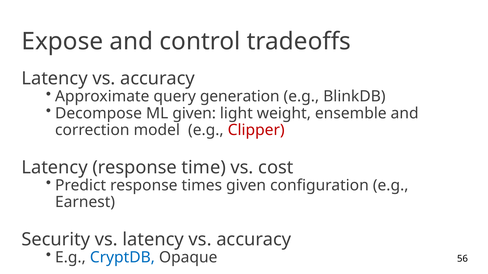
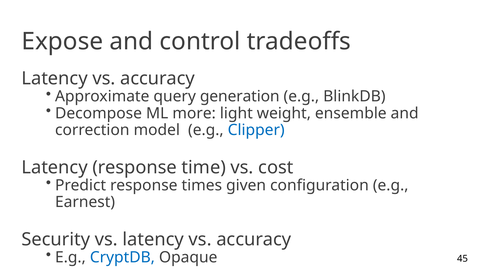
ML given: given -> more (194, 113)
Clipper colour: red -> blue (256, 130)
56: 56 -> 45 (462, 259)
